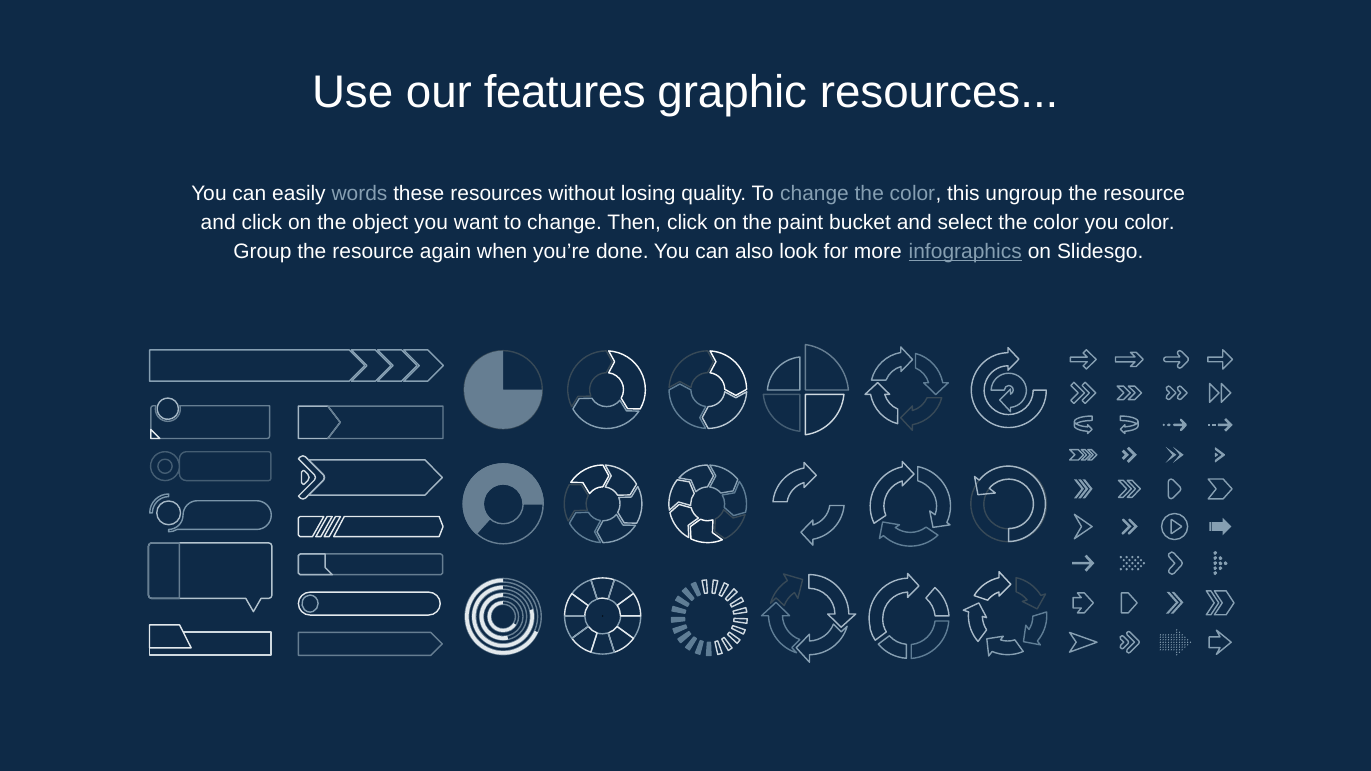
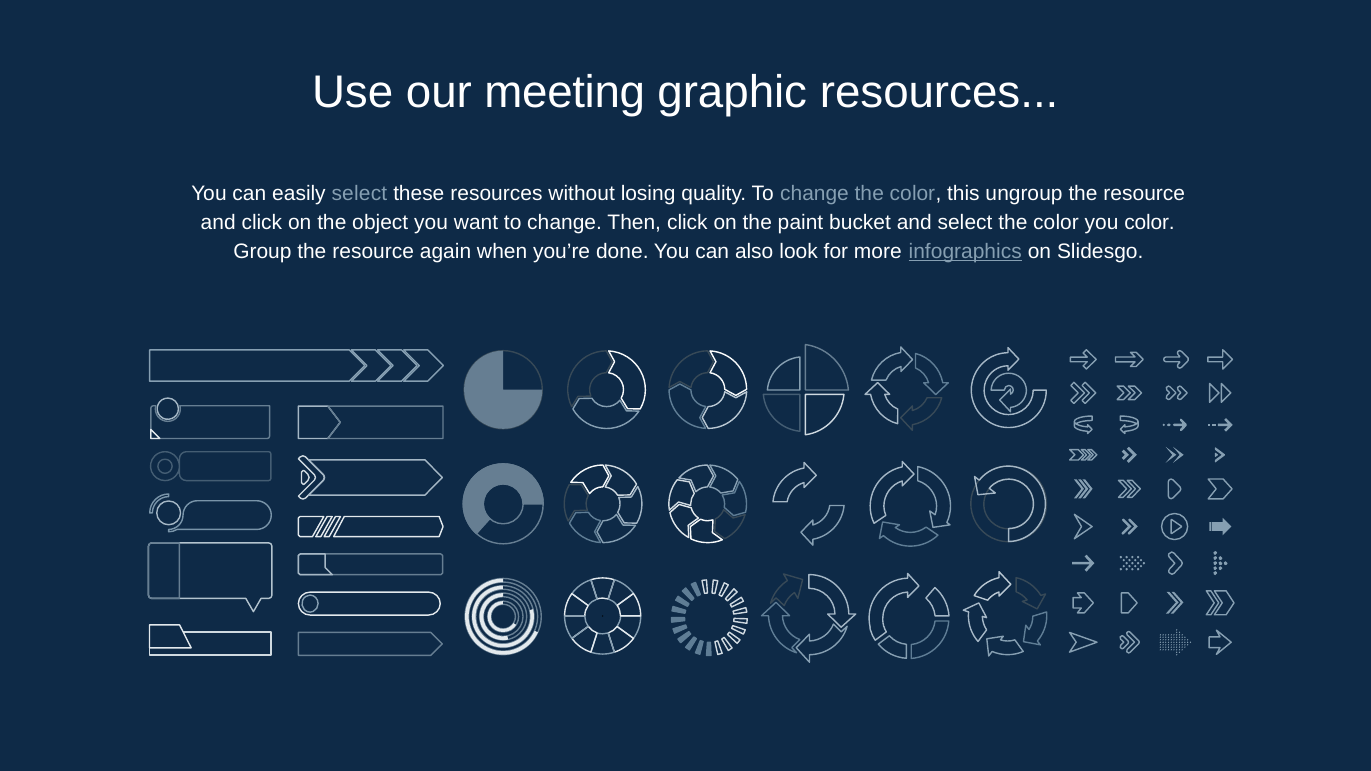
features: features -> meeting (565, 93)
easily words: words -> select (359, 194)
